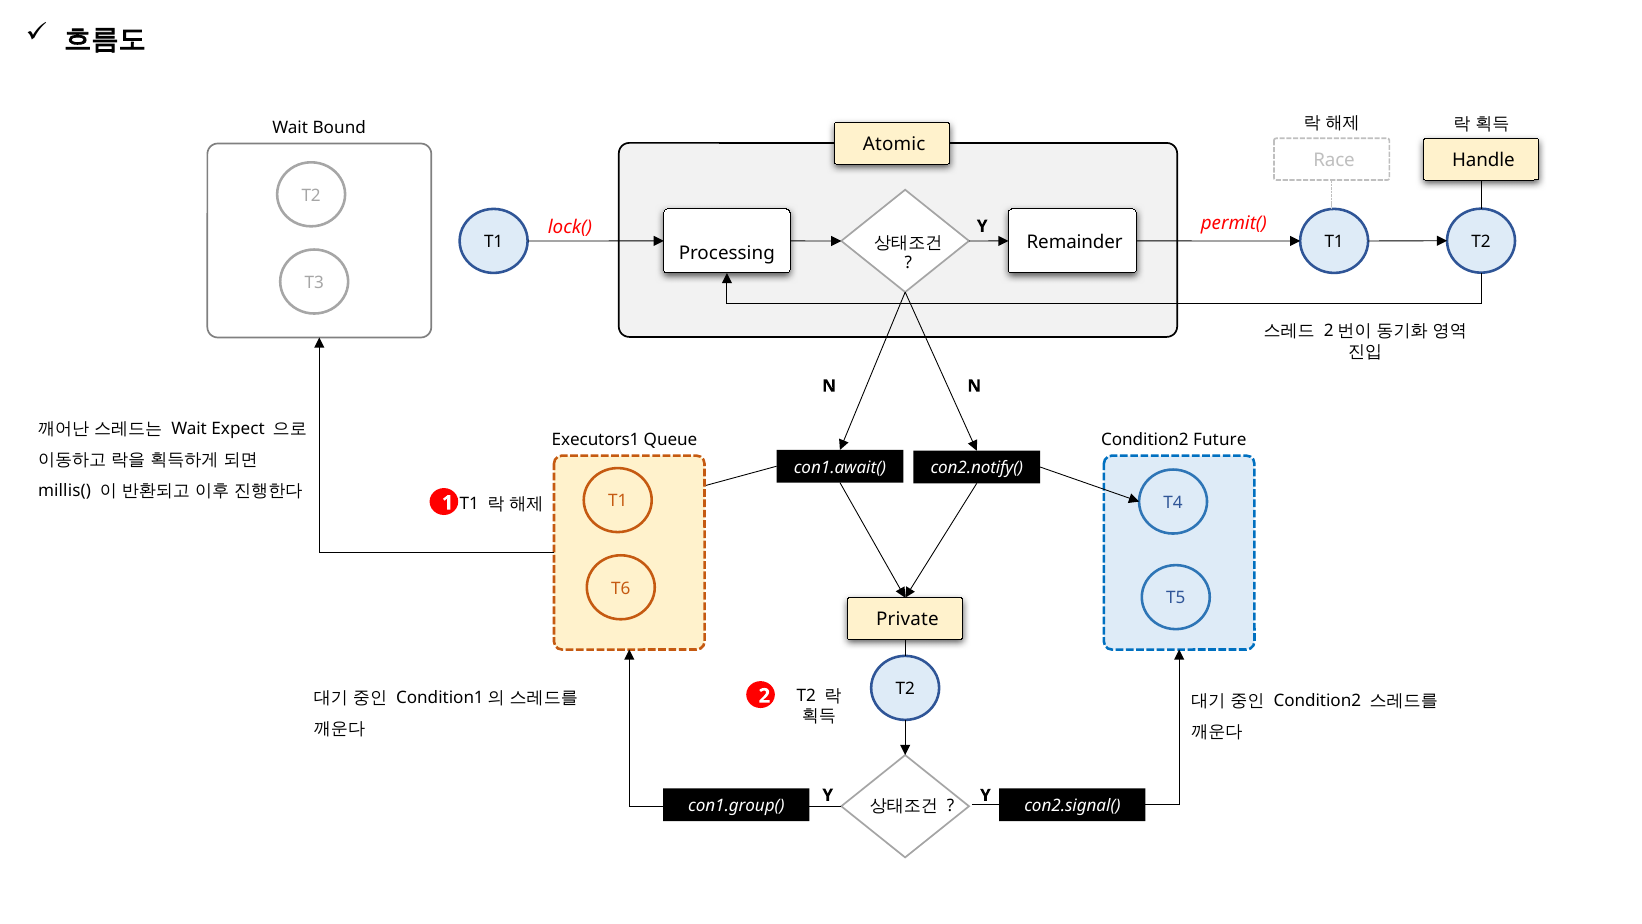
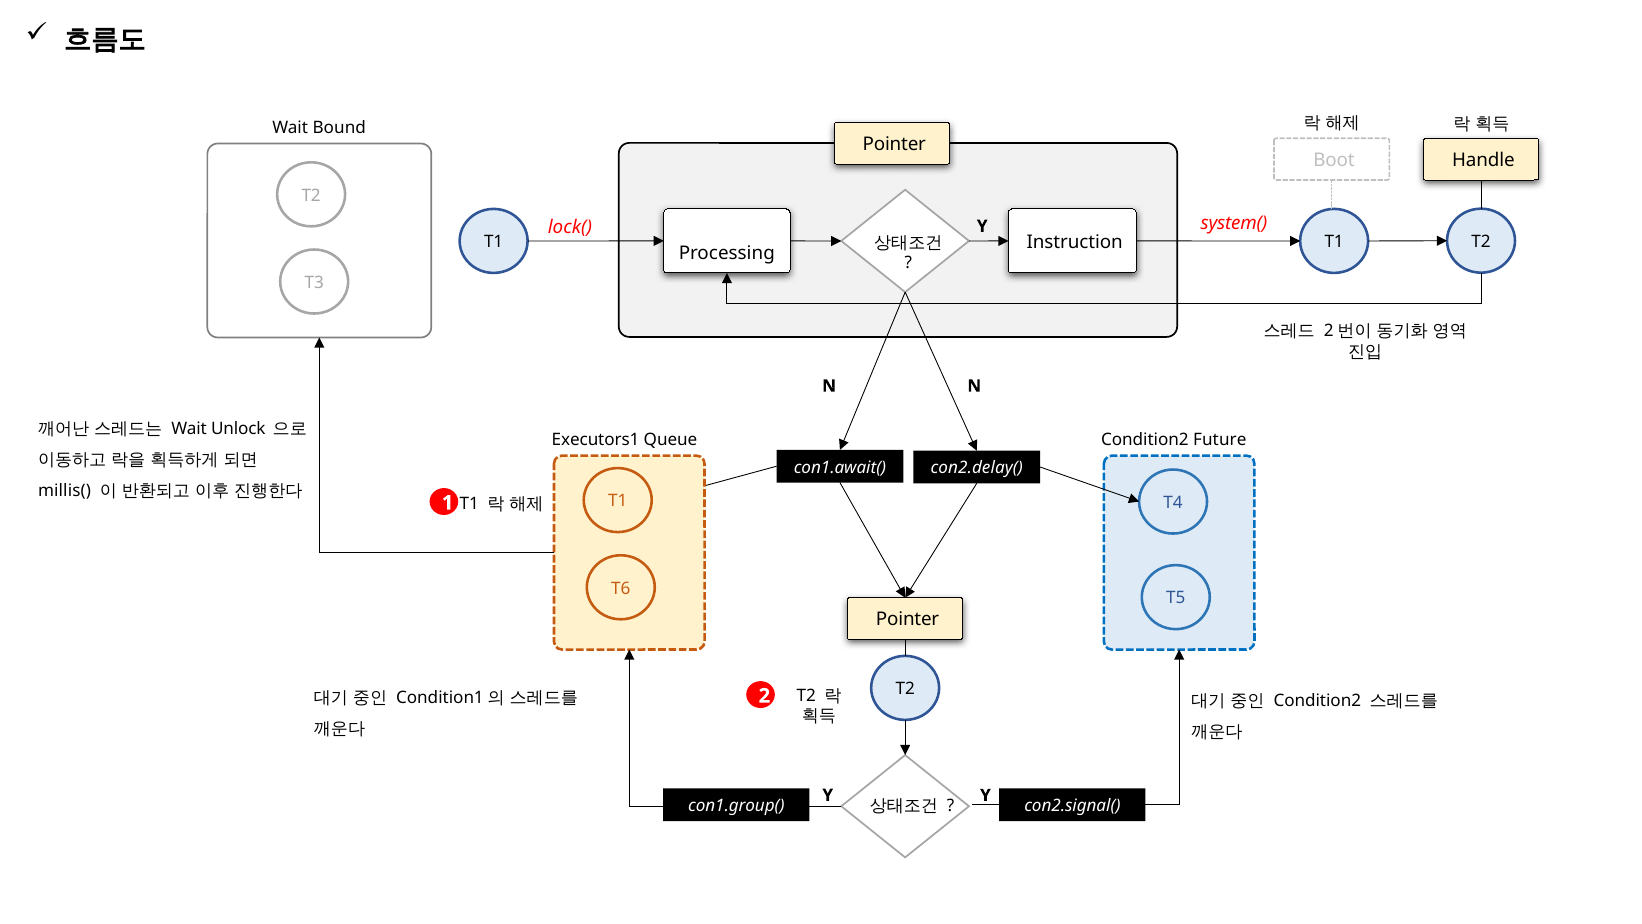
Atomic: Atomic -> Pointer (894, 144)
Race: Race -> Boot (1334, 160)
permit(: permit( -> system( (1234, 223)
Remainder: Remainder -> Instruction (1075, 242)
Expect: Expect -> Unlock (238, 429)
con2.notify(: con2.notify( -> con2.delay( (977, 468)
Private: Private -> Pointer (908, 619)
